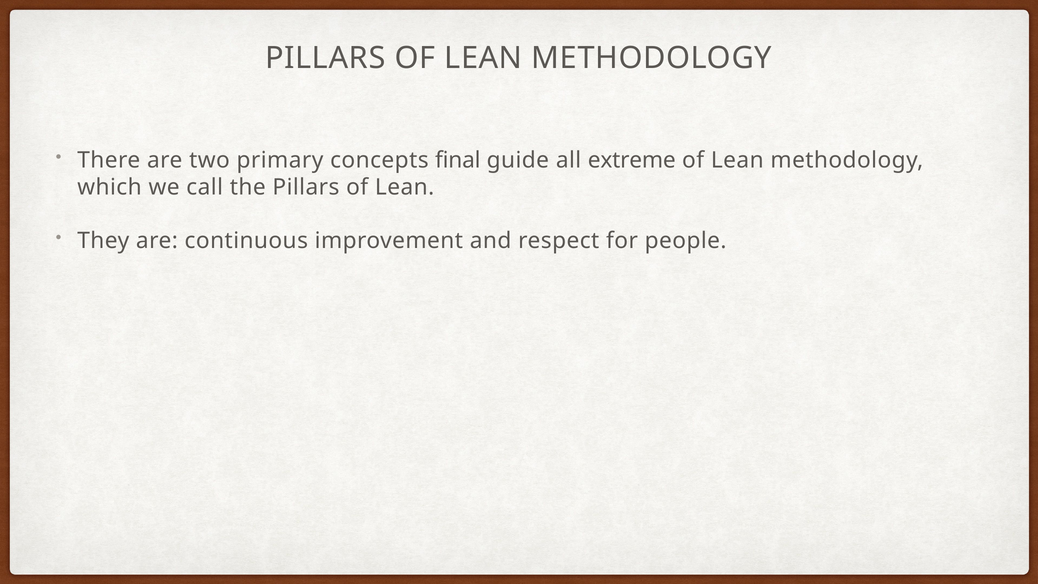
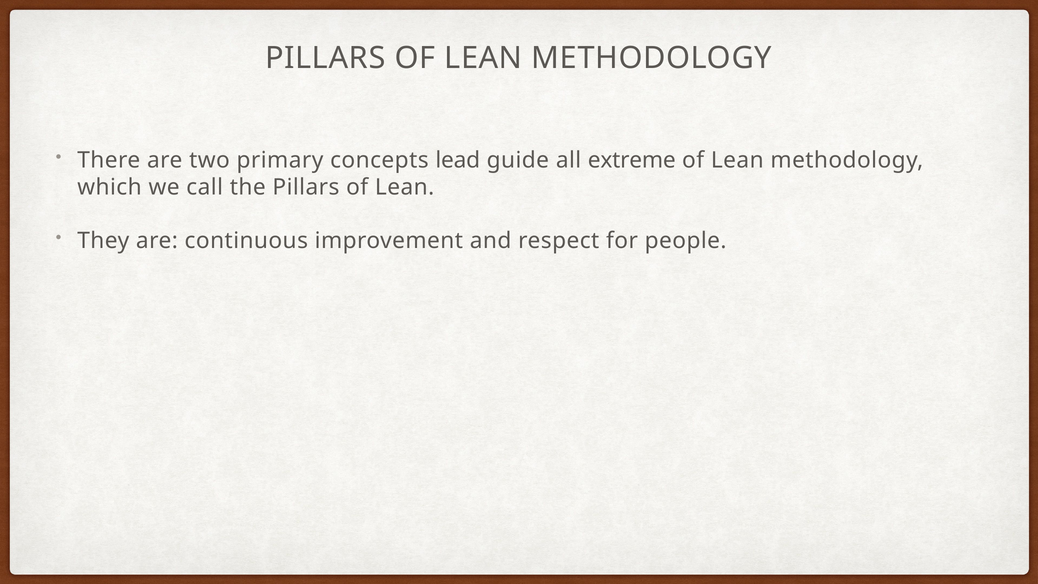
final: final -> lead (458, 160)
